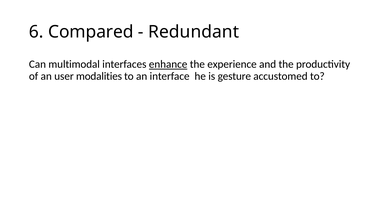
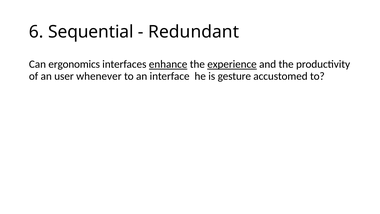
Compared: Compared -> Sequential (91, 32)
multimodal: multimodal -> ergonomics (74, 64)
experience underline: none -> present (232, 64)
modalities: modalities -> whenever (99, 76)
